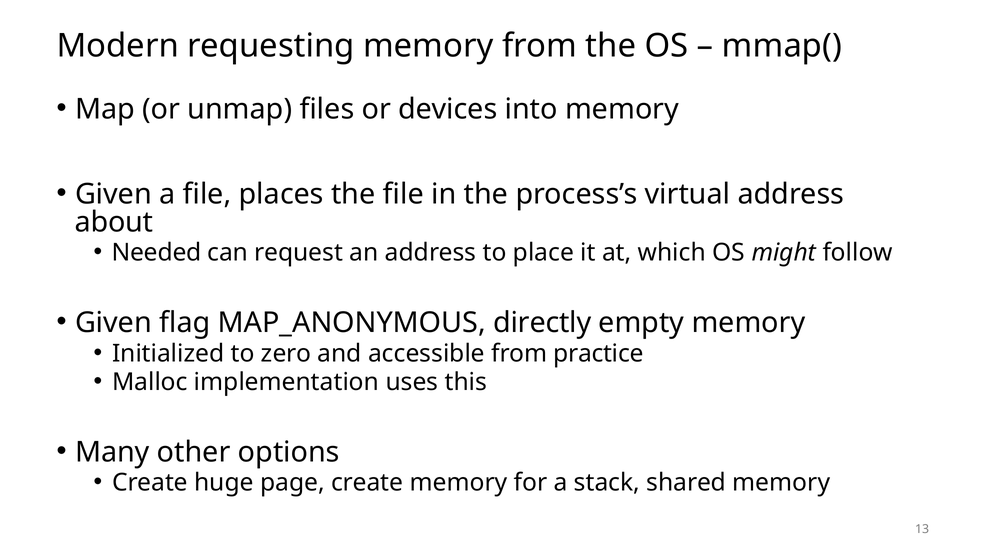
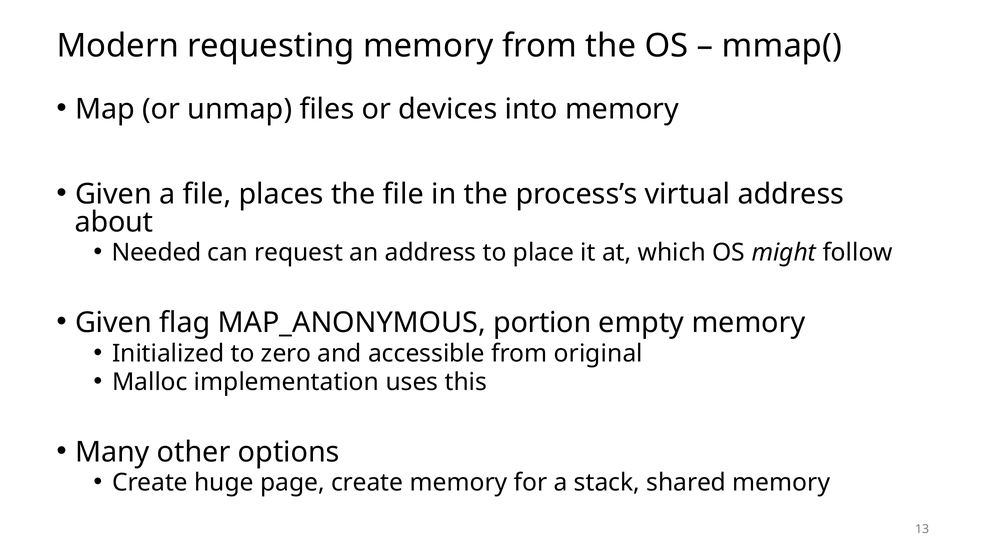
directly: directly -> portion (542, 323)
practice: practice -> original (598, 353)
